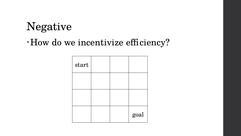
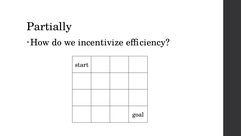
Negative: Negative -> Partially (49, 26)
